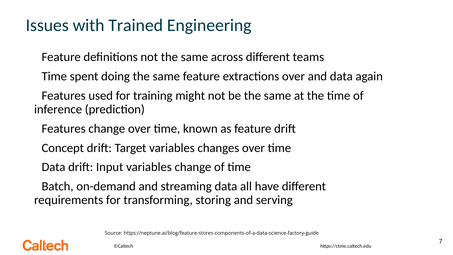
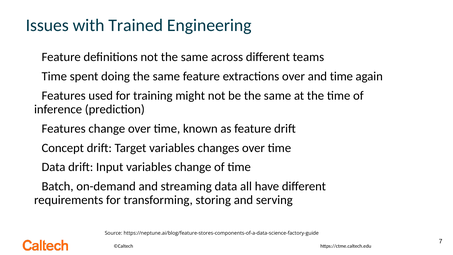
and data: data -> time (341, 76)
